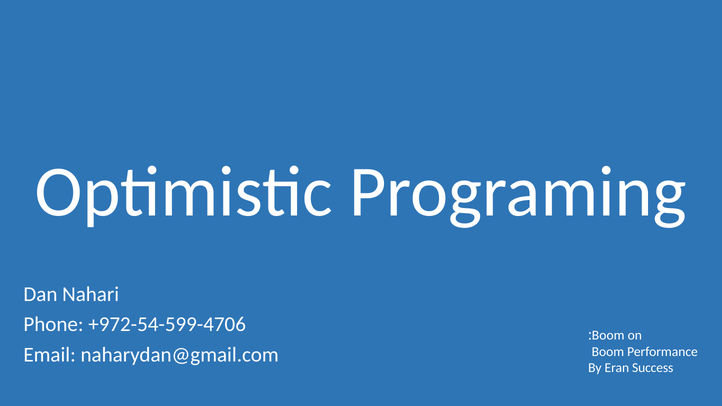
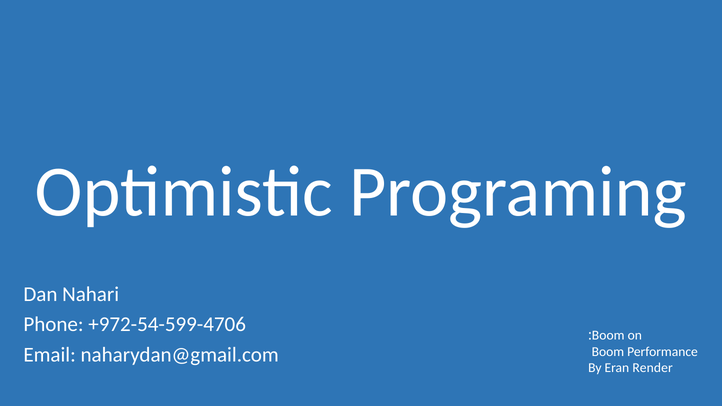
Success: Success -> Render (653, 368)
